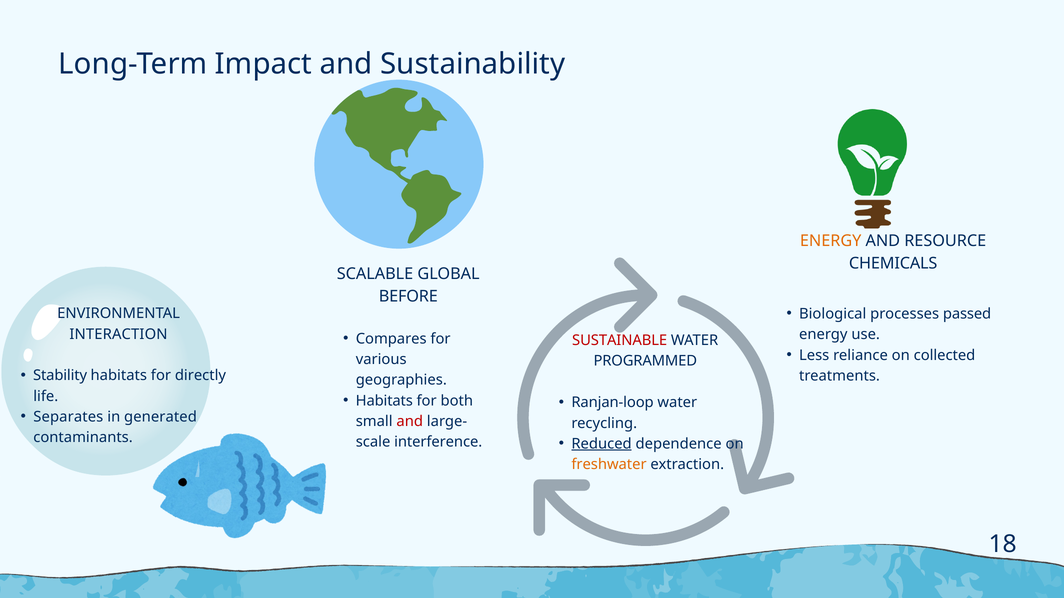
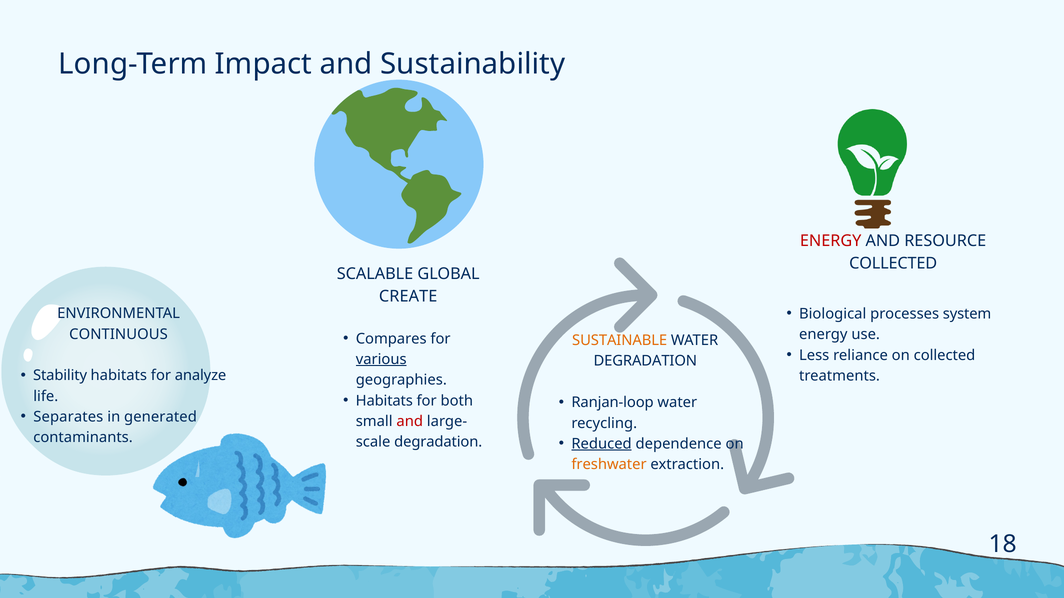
ENERGY colour: orange -> red (831, 241)
CHEMICALS: CHEMICALS -> COLLECTED (893, 264)
BEFORE: BEFORE -> CREATE (408, 297)
passed: passed -> system (967, 314)
INTERACTION: INTERACTION -> CONTINUOUS (119, 334)
SUSTAINABLE colour: red -> orange (620, 341)
various underline: none -> present (381, 360)
PROGRAMMED: PROGRAMMED -> DEGRADATION (645, 361)
directly: directly -> analyze (201, 376)
interference: interference -> degradation (438, 442)
